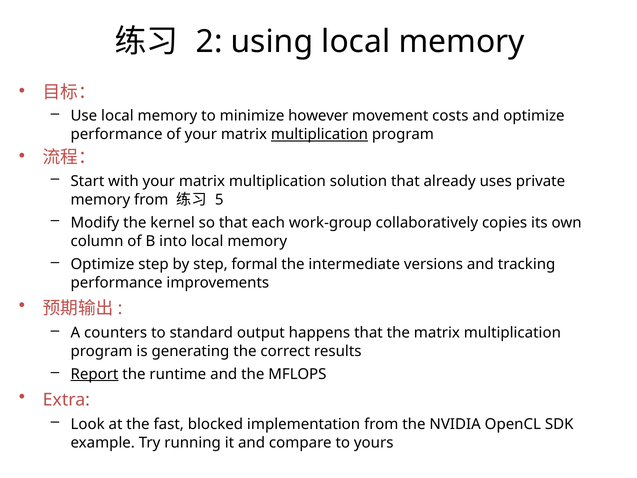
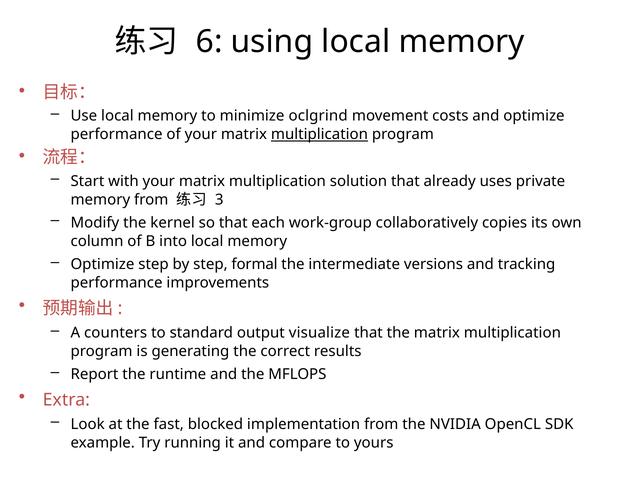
2: 2 -> 6 (209, 42)
however: however -> oclgrind (318, 116)
5: 5 -> 3 (219, 200)
happens: happens -> visualize (319, 332)
Report underline: present -> none (94, 374)
